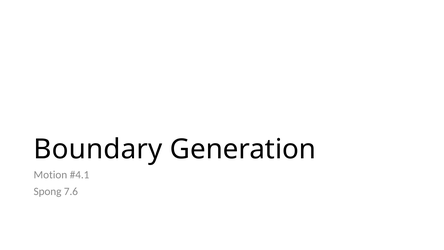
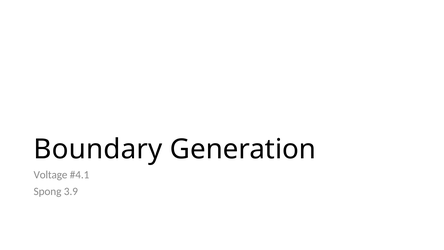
Motion: Motion -> Voltage (51, 175)
7.6: 7.6 -> 3.9 (71, 191)
